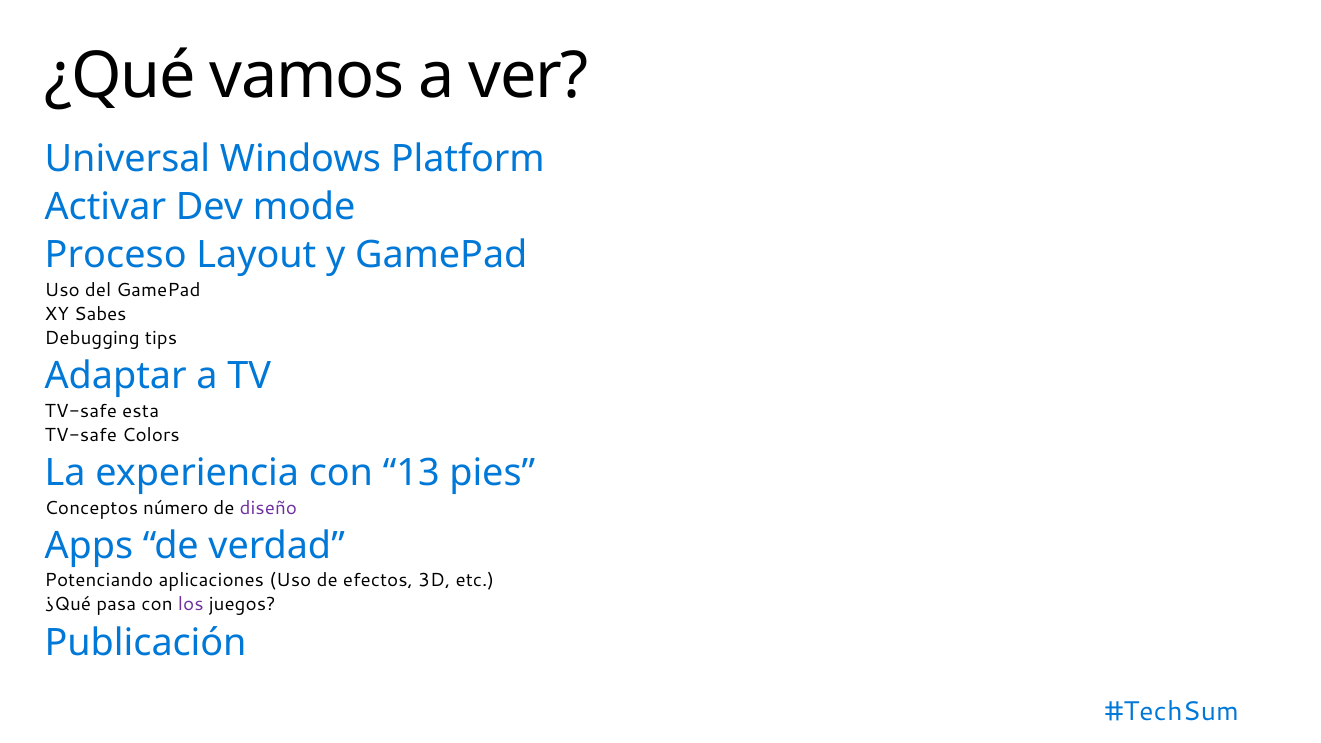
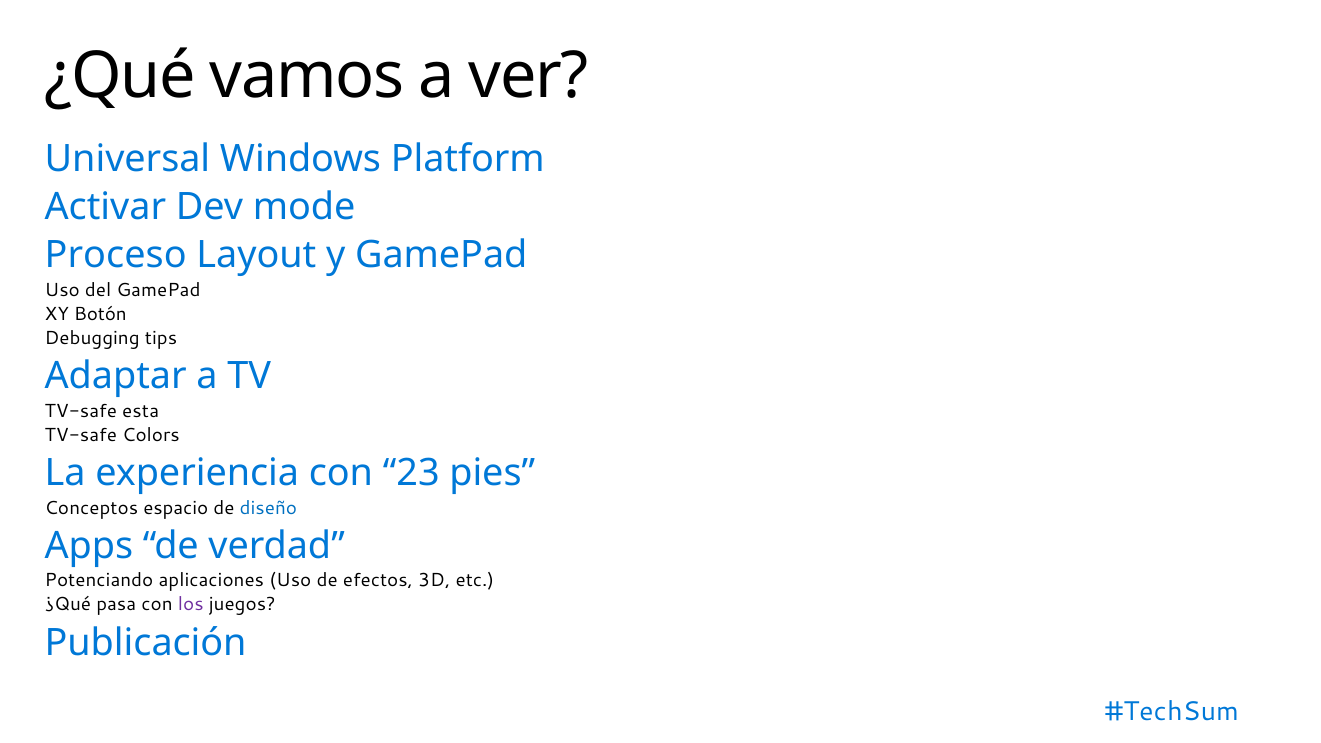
Sabes: Sabes -> Botón (100, 314)
13: 13 -> 23 (411, 473)
número: número -> espacio (176, 508)
diseño colour: purple -> blue (268, 508)
